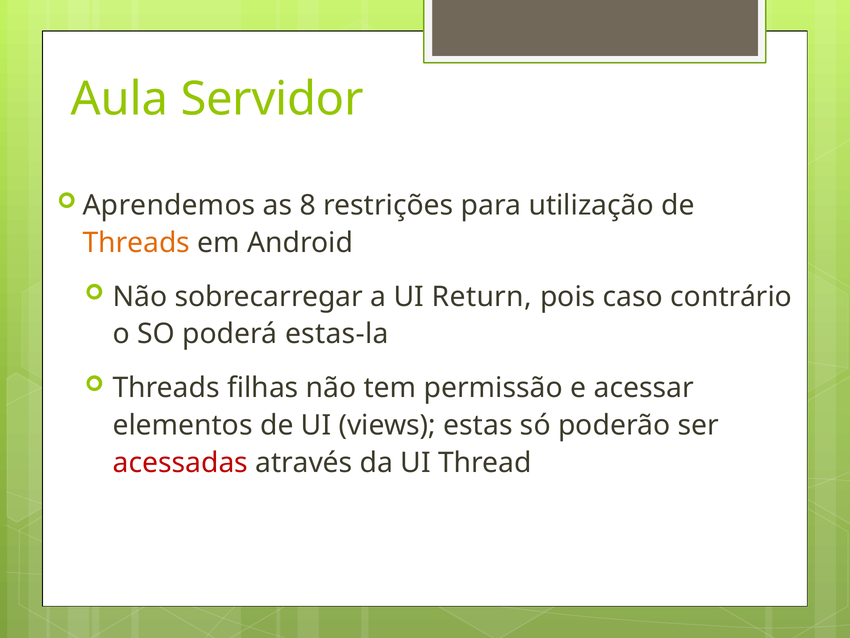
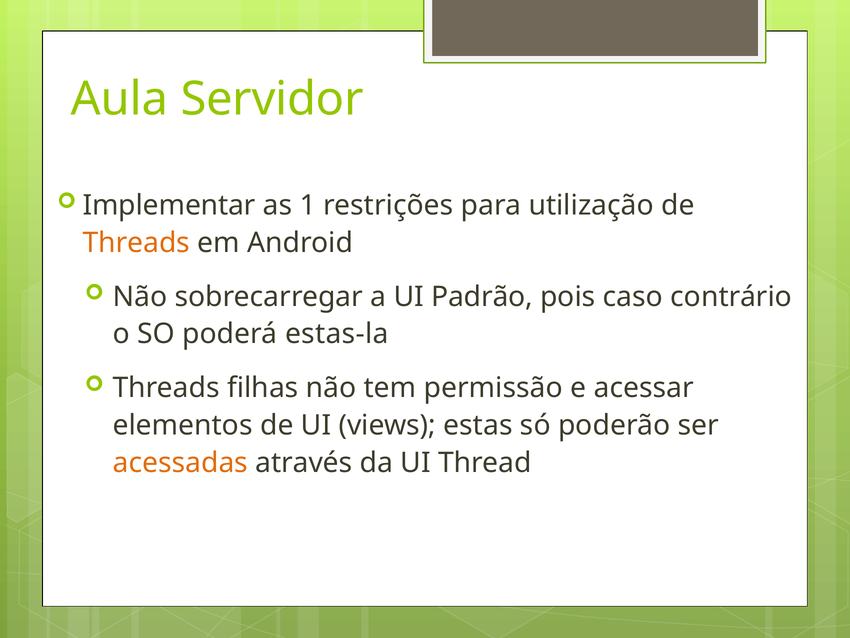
Aprendemos: Aprendemos -> Implementar (169, 205)
8: 8 -> 1 (308, 205)
Return: Return -> Padrão (482, 296)
acessadas colour: red -> orange (180, 462)
